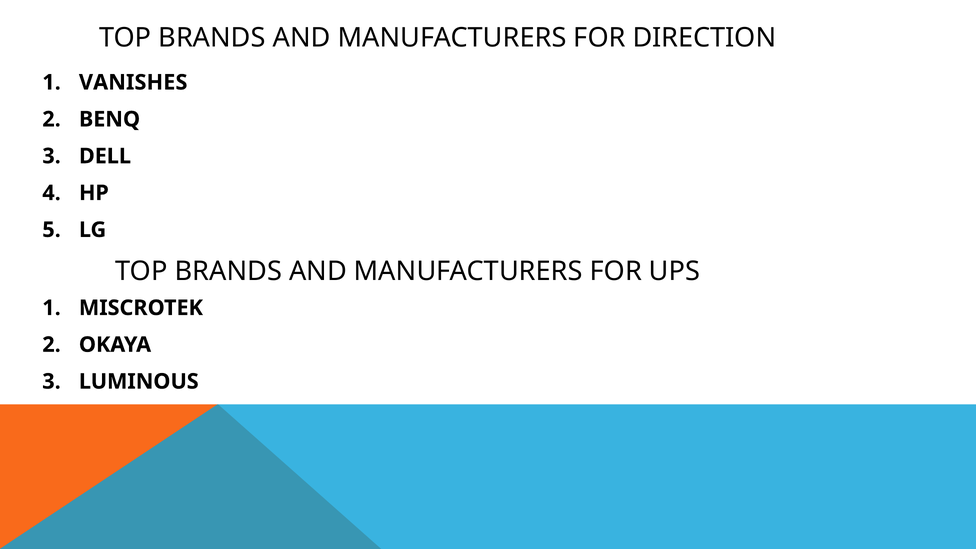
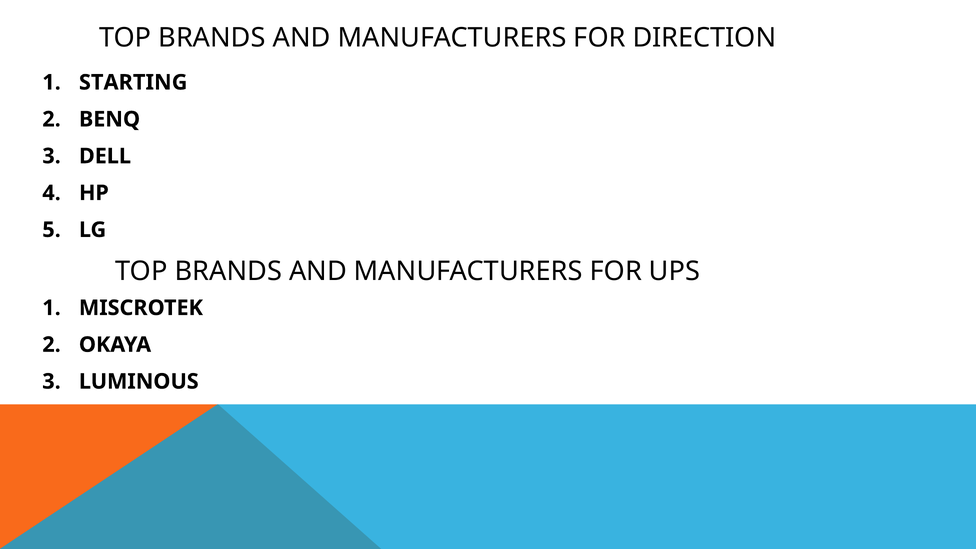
VANISHES: VANISHES -> STARTING (133, 82)
